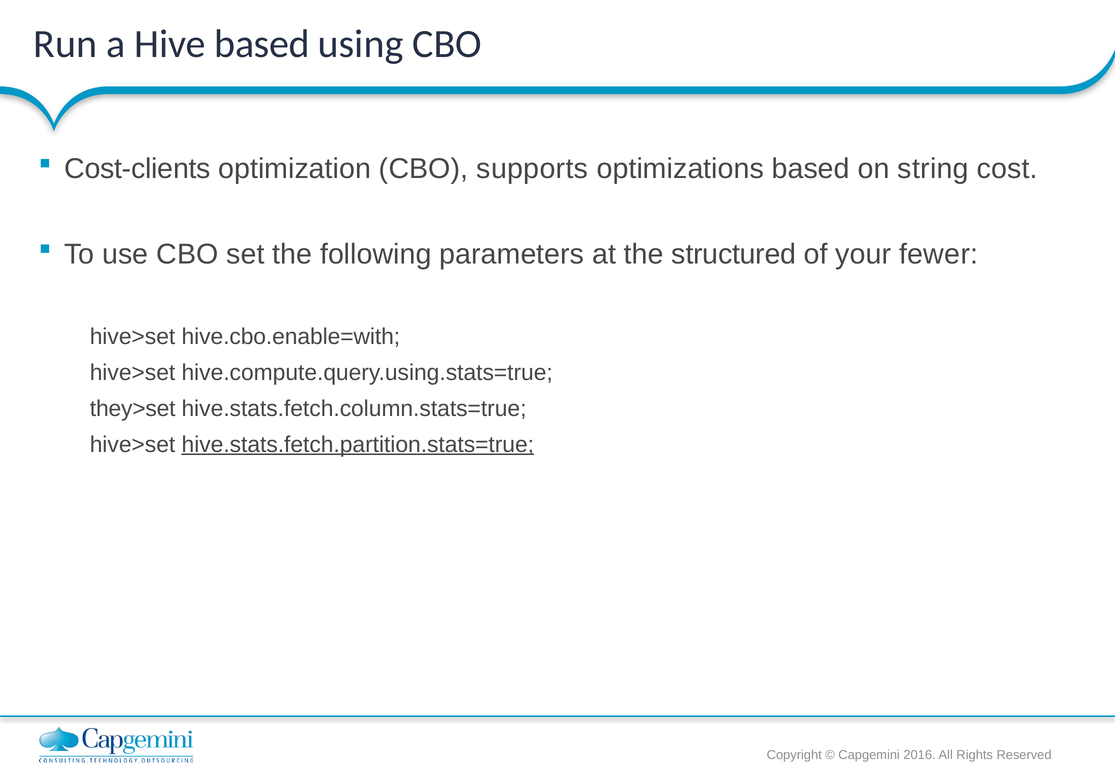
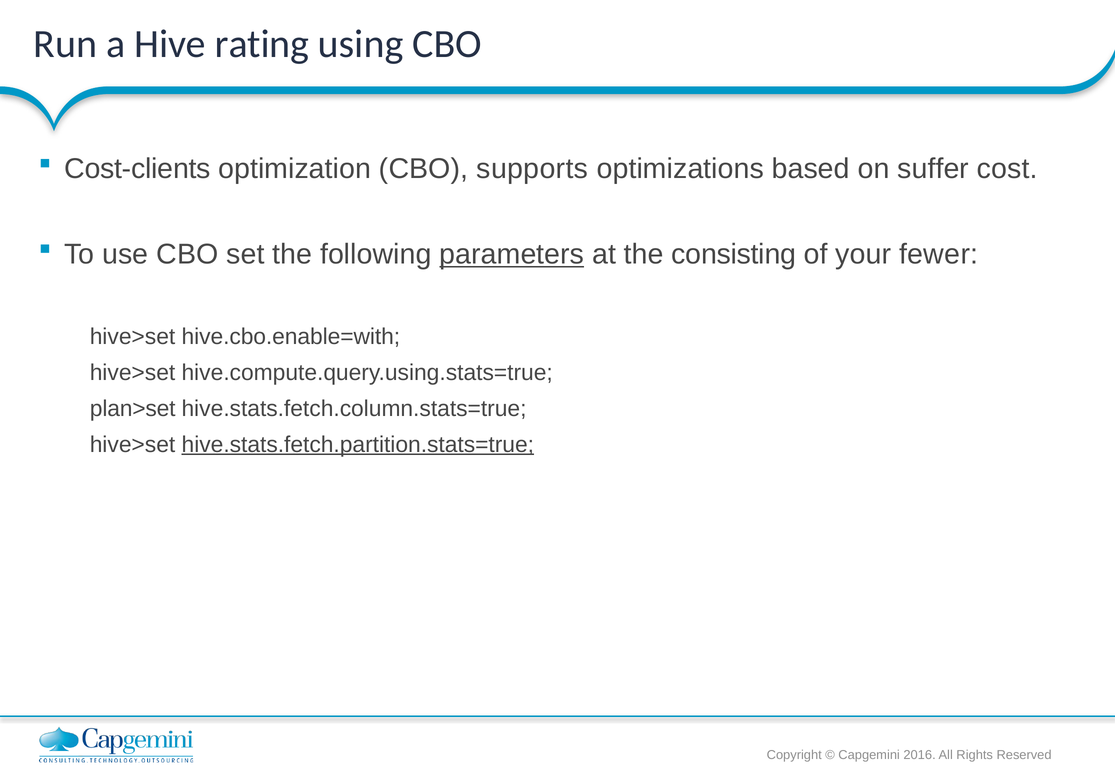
Hive based: based -> rating (262, 44)
string: string -> suffer (933, 169)
parameters underline: none -> present (512, 255)
structured: structured -> consisting (734, 255)
they>set: they>set -> plan>set (133, 409)
